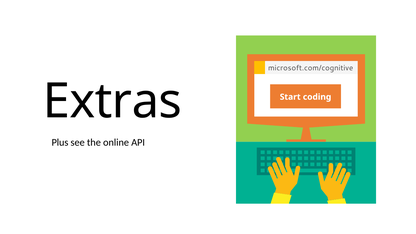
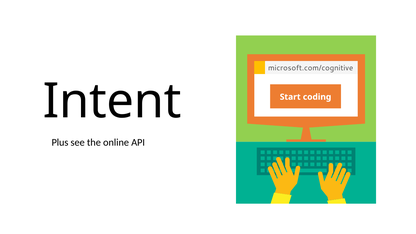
Extras: Extras -> Intent (112, 101)
